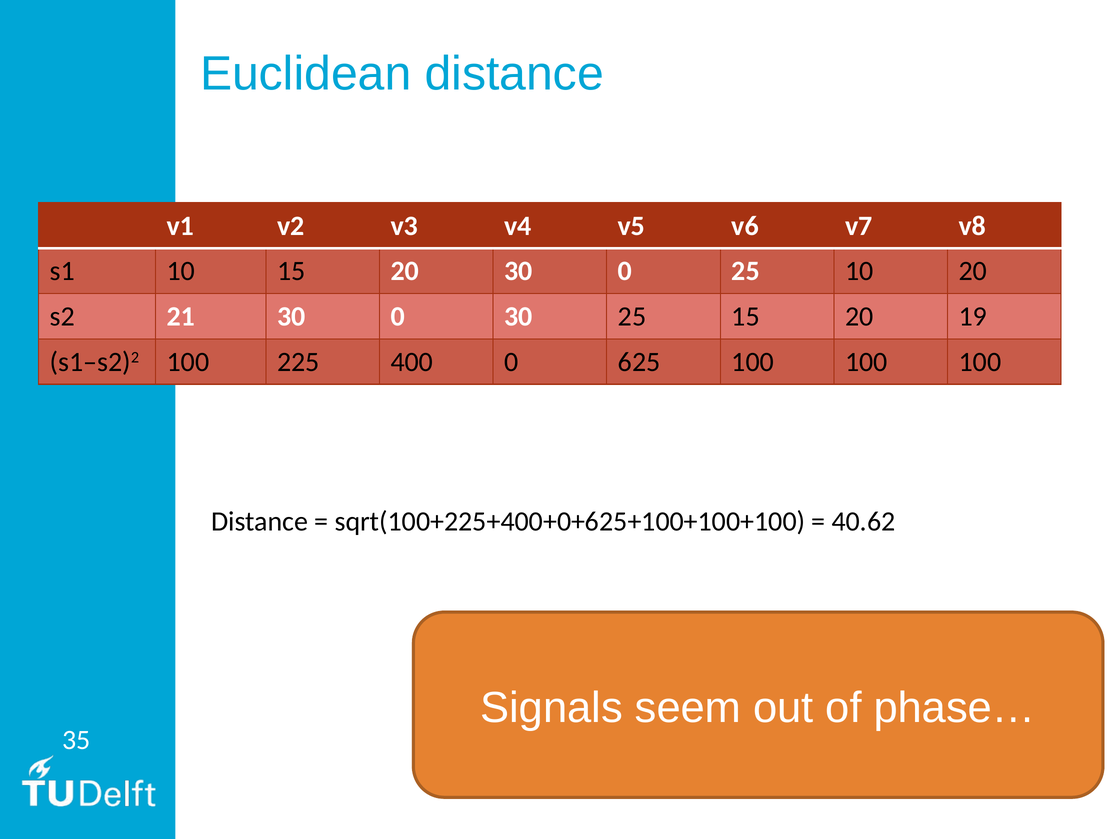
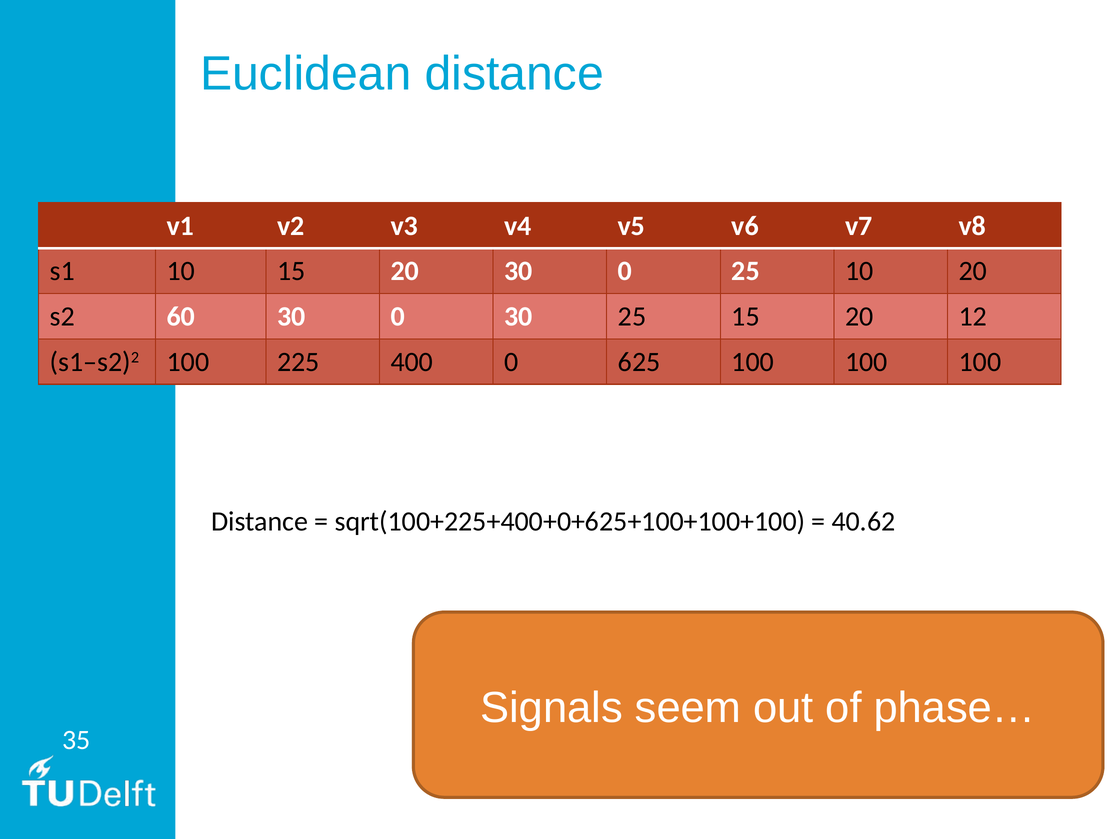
21: 21 -> 60 (181, 317)
19: 19 -> 12 (973, 317)
